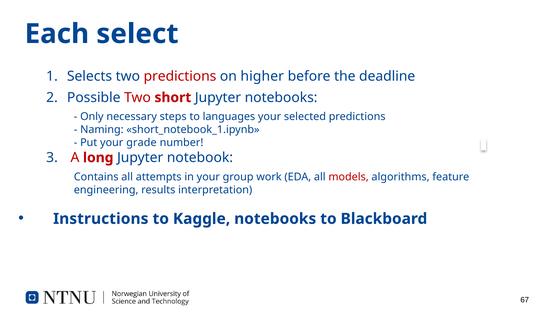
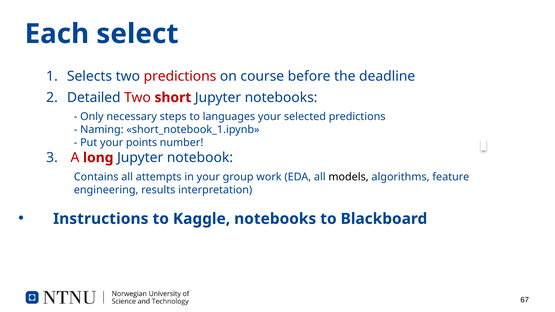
higher: higher -> course (262, 76)
Possible: Possible -> Detailed (94, 98)
grade: grade -> points (142, 143)
models colour: red -> black (349, 177)
